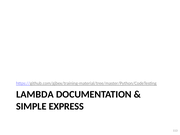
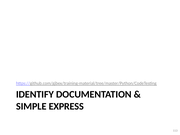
LAMBDA: LAMBDA -> IDENTIFY (35, 94)
